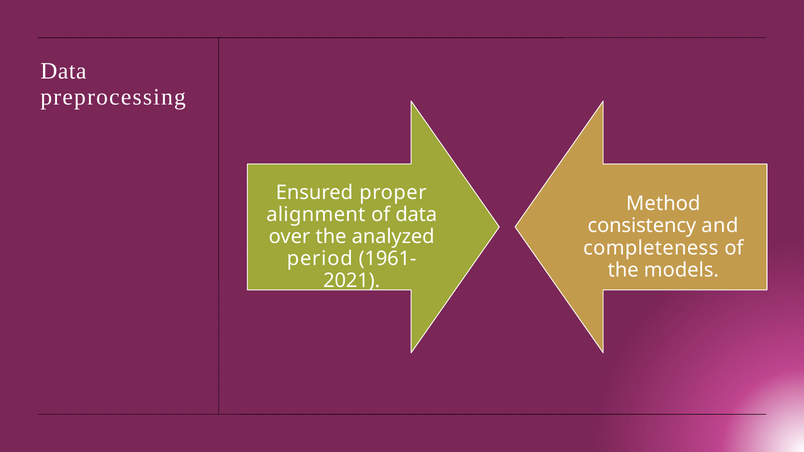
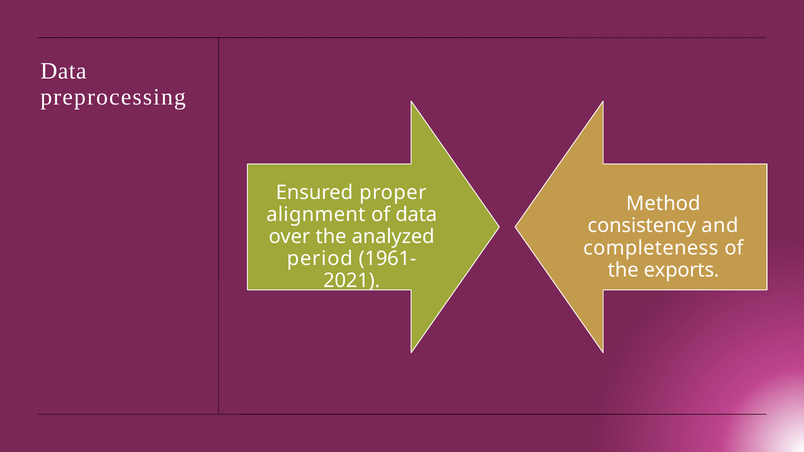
models: models -> exports (682, 270)
